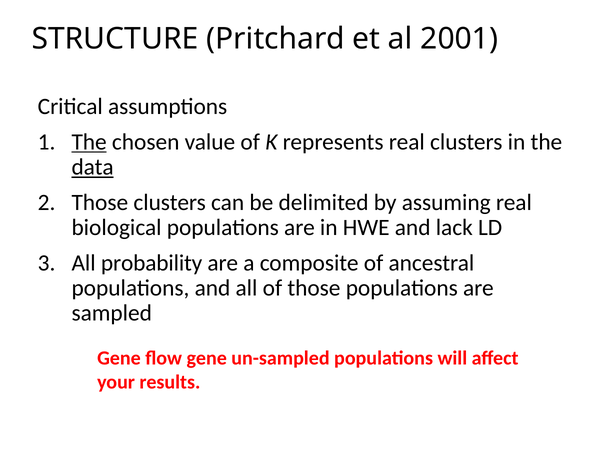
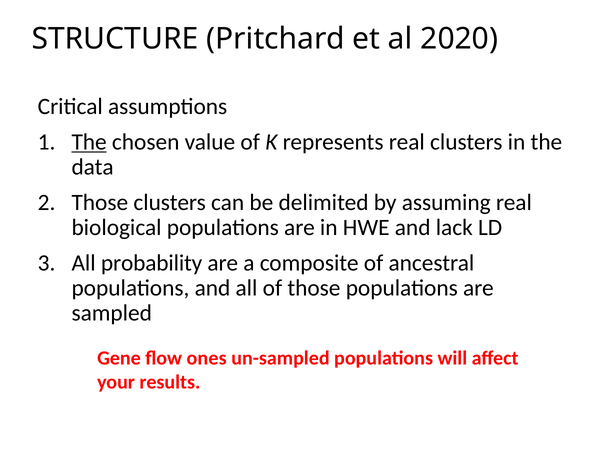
2001: 2001 -> 2020 (459, 39)
data underline: present -> none (93, 167)
flow gene: gene -> ones (207, 358)
